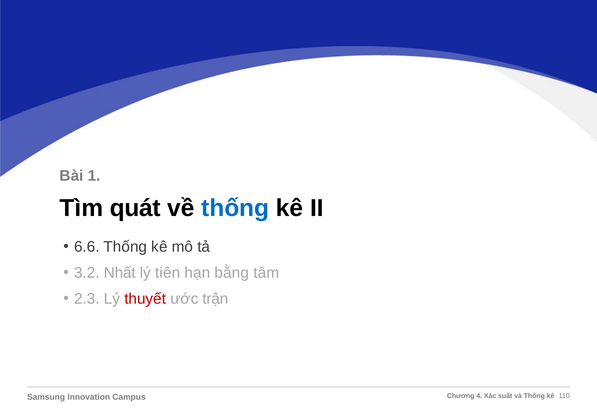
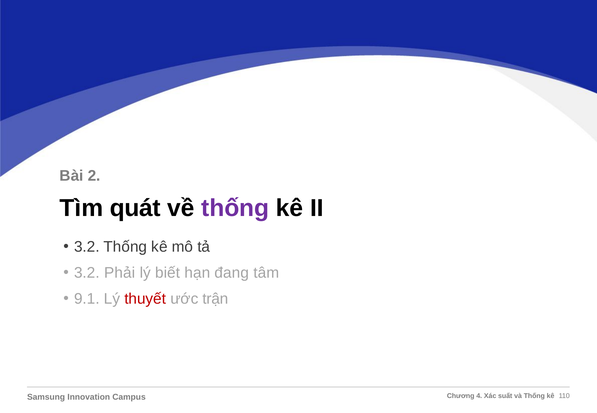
1: 1 -> 2 (94, 176)
thống colour: blue -> purple (235, 208)
6.6: 6.6 -> 3.2 (87, 247)
Nhất: Nhất -> Phải (120, 273)
tiên: tiên -> biết (168, 273)
bằng: bằng -> đang (232, 273)
2.3: 2.3 -> 9.1 (87, 299)
